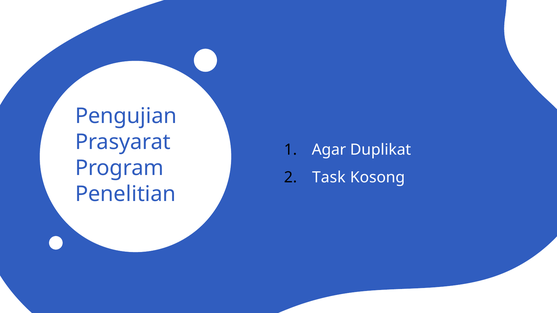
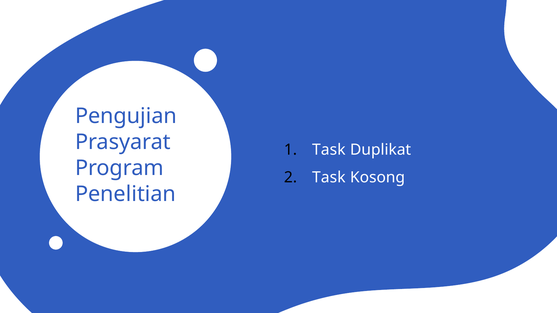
Agar: Agar -> Task (329, 150)
